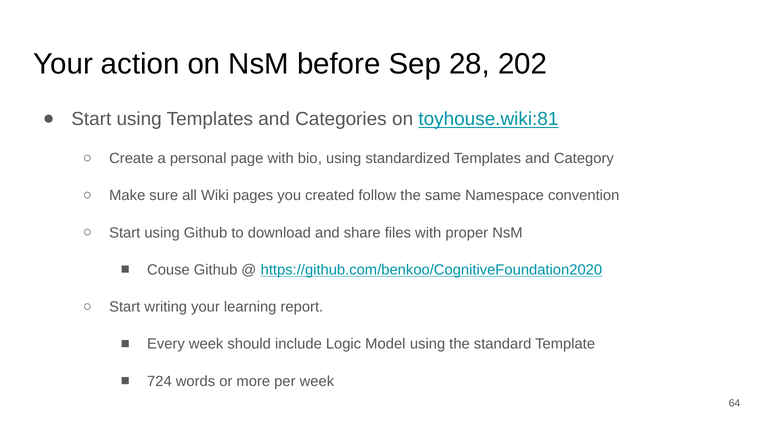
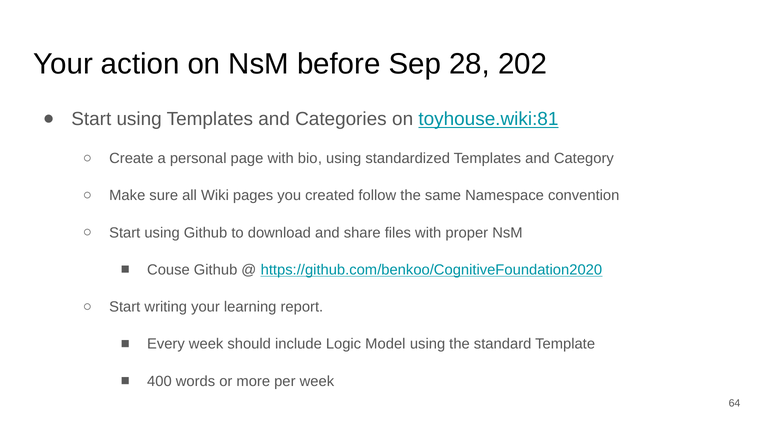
724: 724 -> 400 (159, 382)
